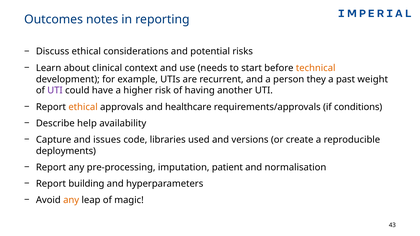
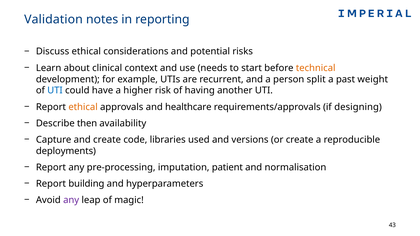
Outcomes: Outcomes -> Validation (53, 20)
they: they -> split (316, 79)
UTI colour: purple -> blue (55, 91)
conditions: conditions -> designing (358, 107)
help: help -> then (87, 123)
and issues: issues -> create (107, 140)
any colour: orange -> purple (71, 200)
